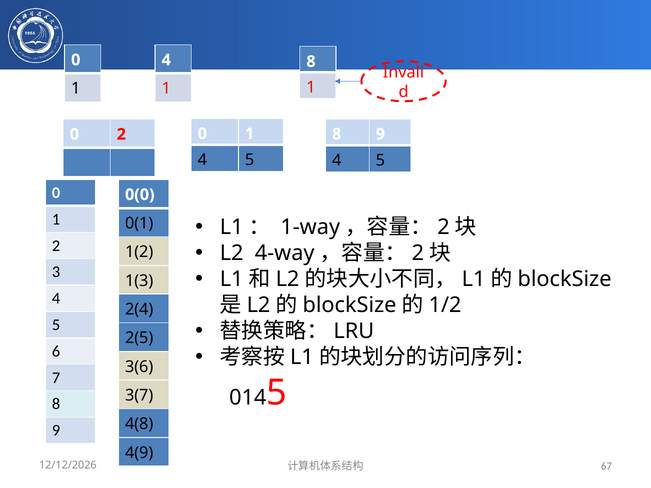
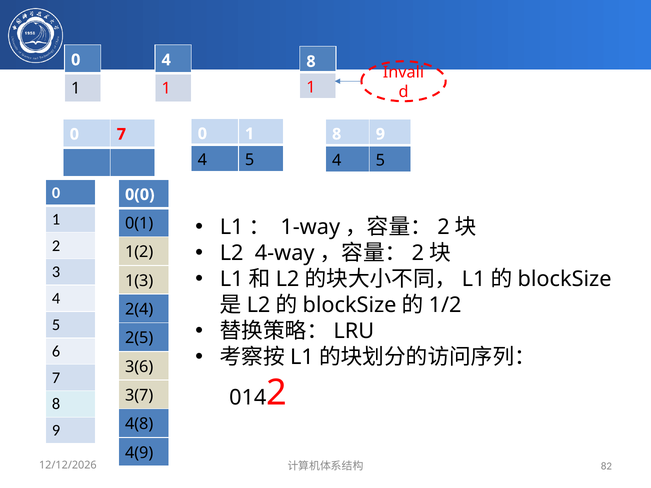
0 2: 2 -> 7 (121, 134)
5: 5 -> 2 (277, 393)
67: 67 -> 82 (606, 466)
